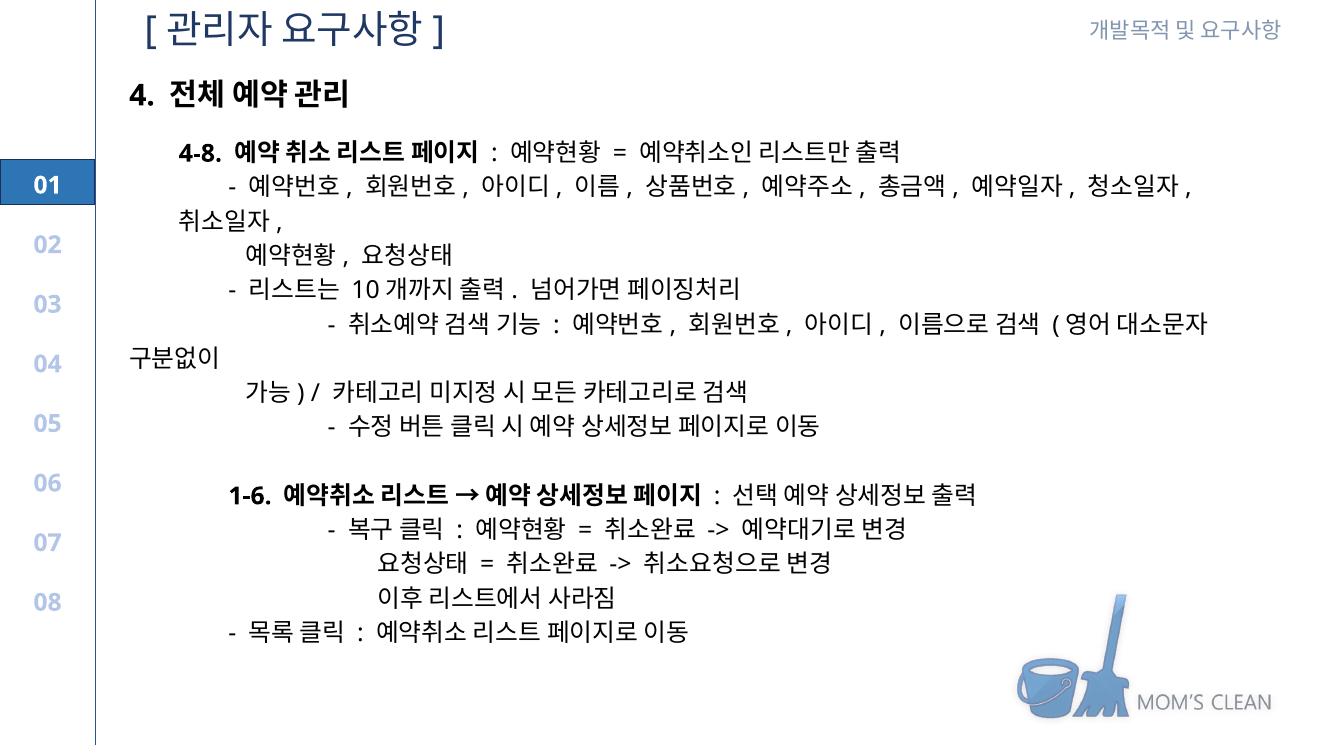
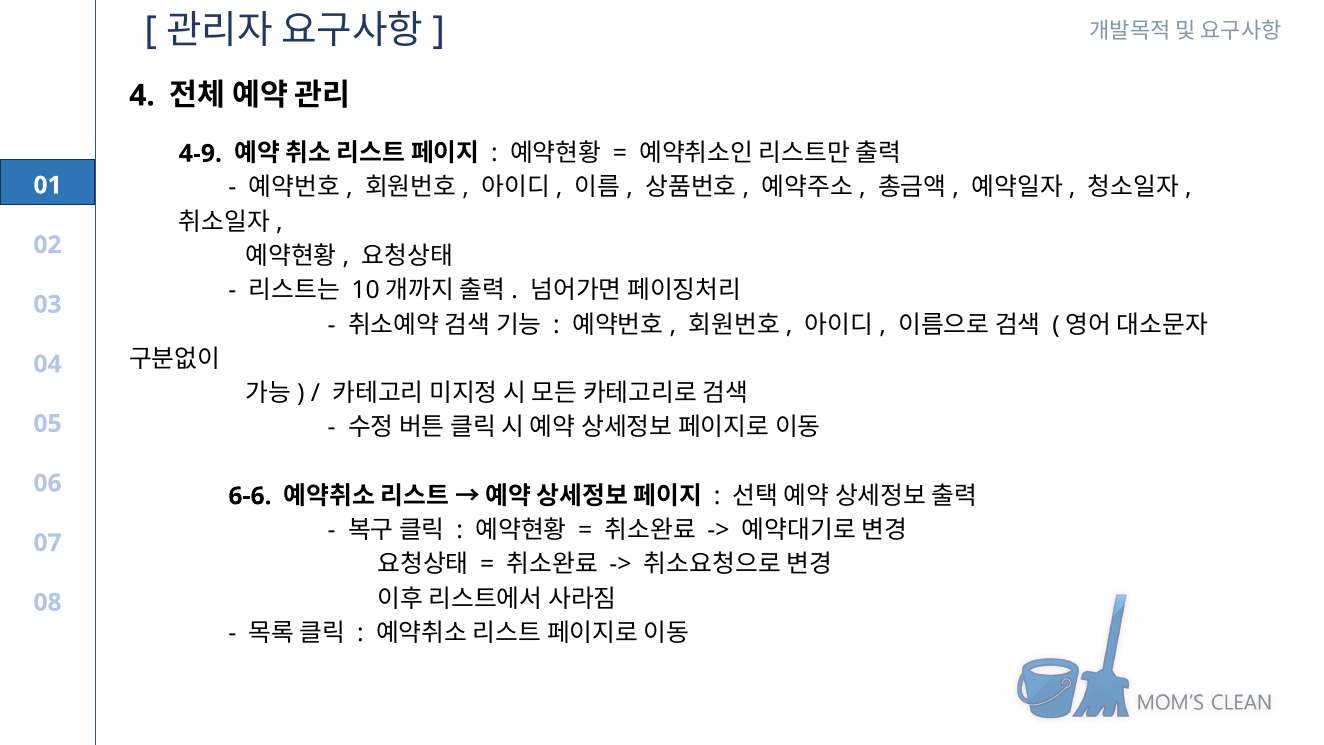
4-8: 4-8 -> 4-9 (200, 153)
1-6: 1-6 -> 6-6 (250, 496)
